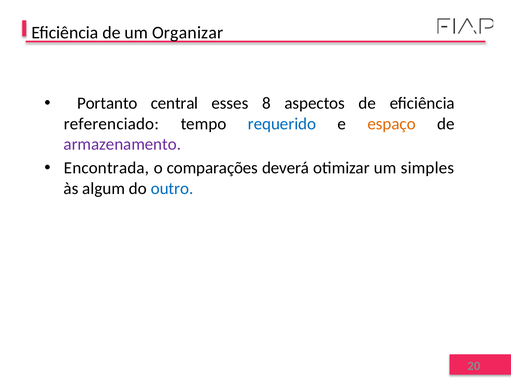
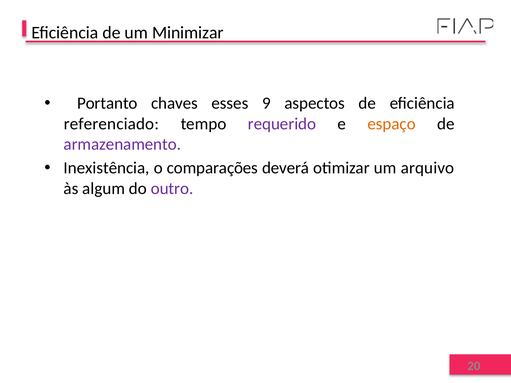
Organizar: Organizar -> Minimizar (188, 33)
central: central -> chaves (175, 103)
8: 8 -> 9 (266, 103)
requerido colour: blue -> purple (282, 124)
Encontrada: Encontrada -> Inexistência (107, 168)
simples: simples -> arquivo (427, 168)
outro colour: blue -> purple (172, 189)
